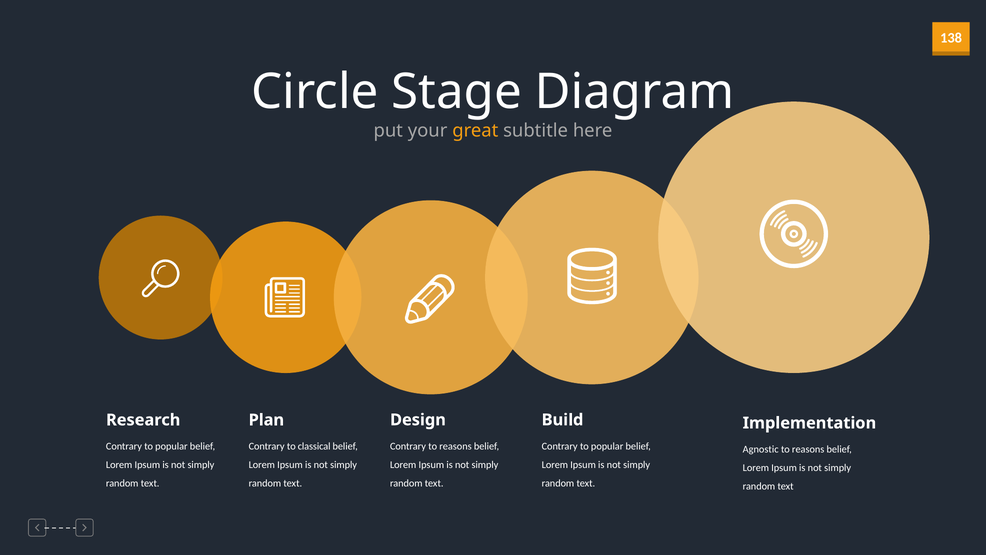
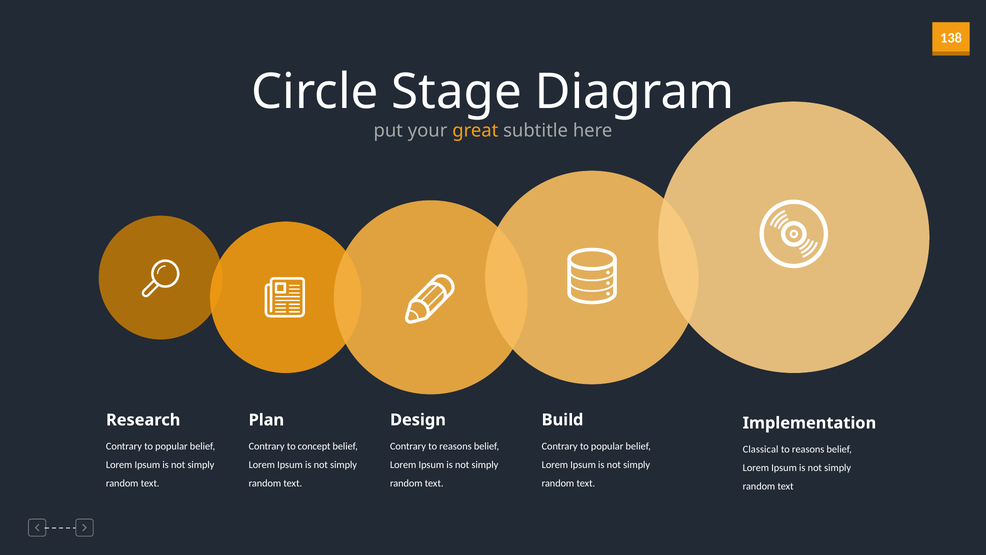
classical: classical -> concept (314, 446)
Agnostic: Agnostic -> Classical (761, 449)
